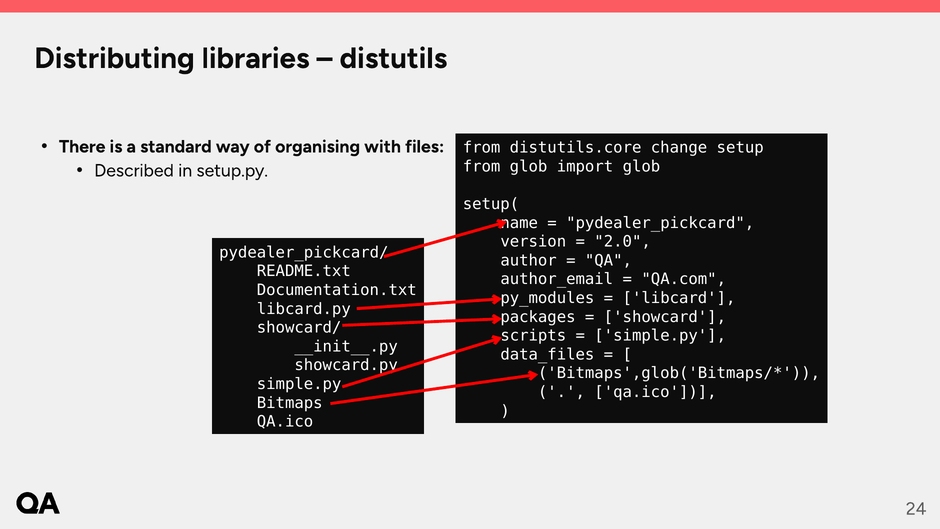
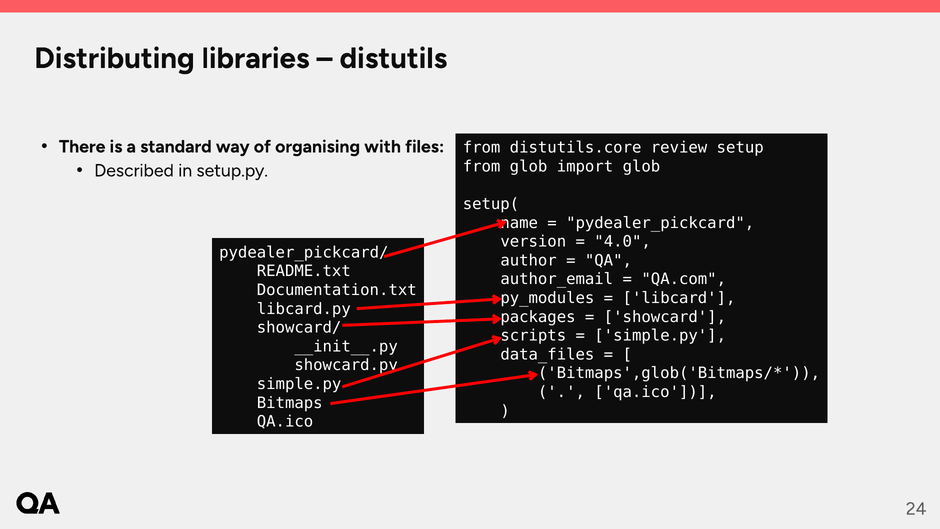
change: change -> review (679, 148)
2.0: 2.0 -> 4.0 (623, 242)
